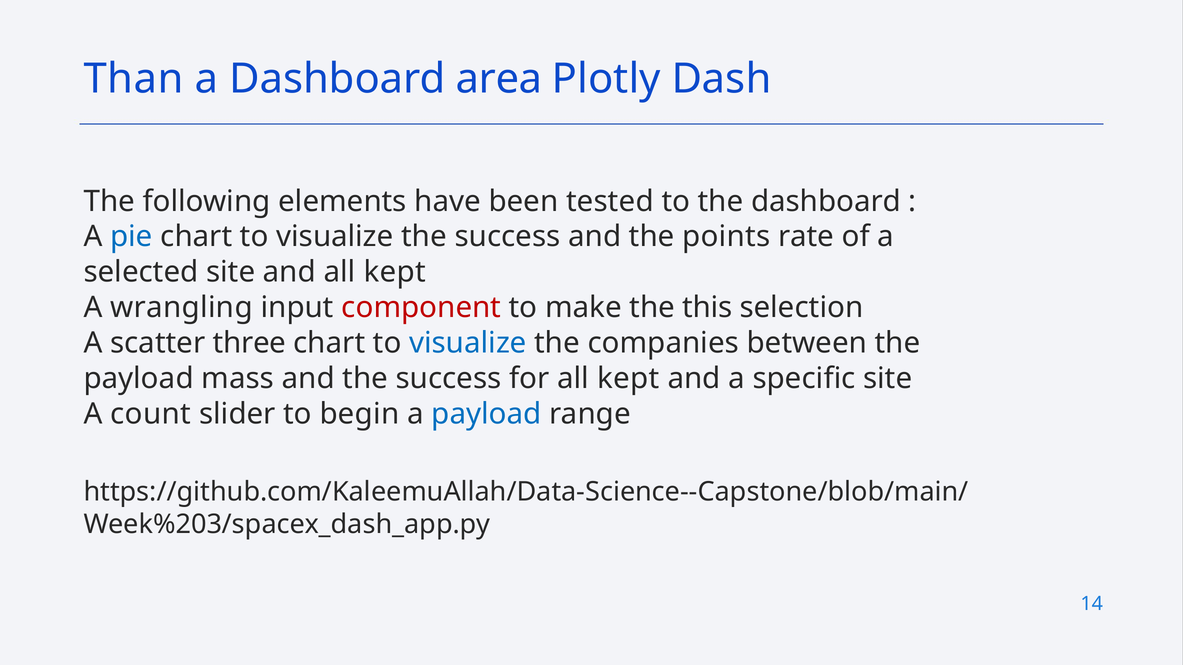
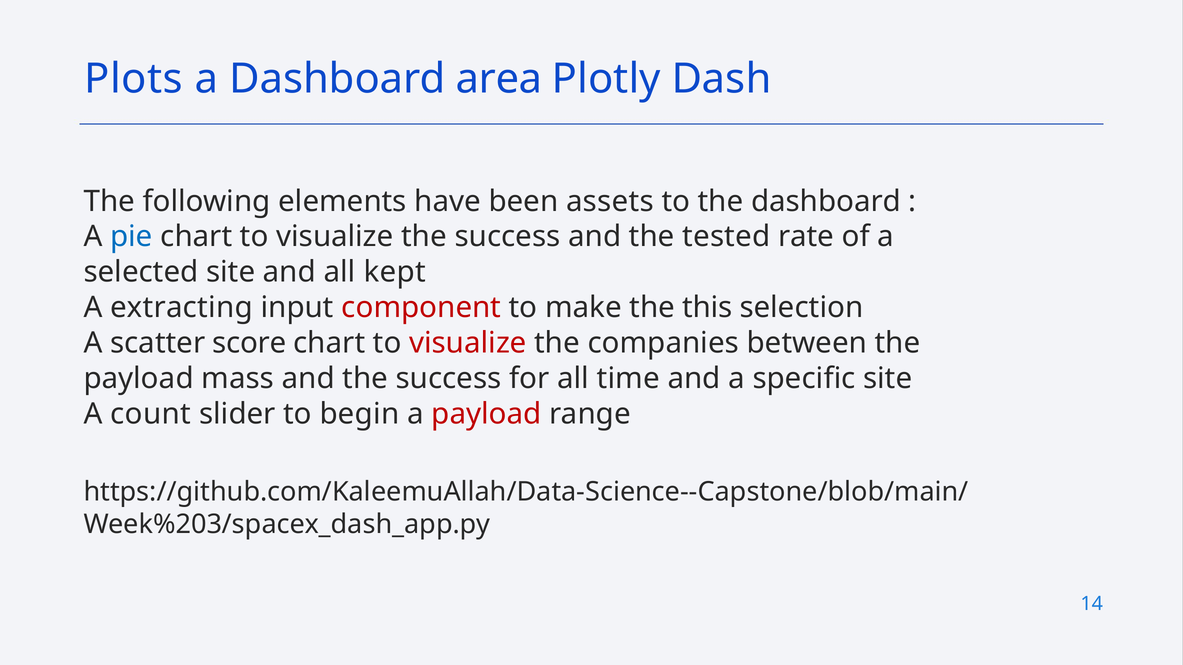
Than: Than -> Plots (133, 79)
tested: tested -> assets (610, 201)
points: points -> tested (726, 237)
wrangling: wrangling -> extracting (181, 308)
three: three -> score (249, 343)
visualize colour: blue -> red (468, 343)
for all kept: kept -> time (628, 379)
payload colour: blue -> red (487, 414)
